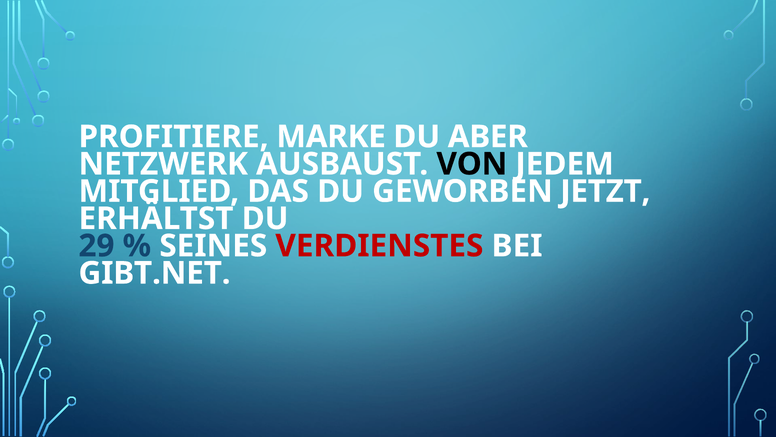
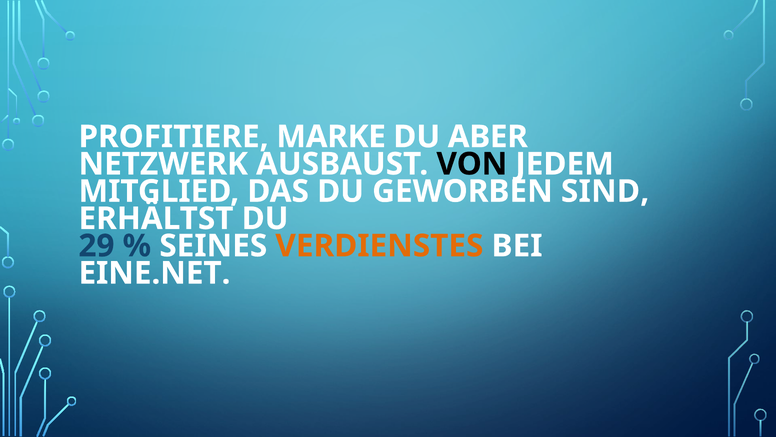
JETZT: JETZT -> SIND (605, 191)
VERDIENSTES colour: red -> orange (379, 246)
GIBT.NET: GIBT.NET -> EINE.NET (154, 273)
